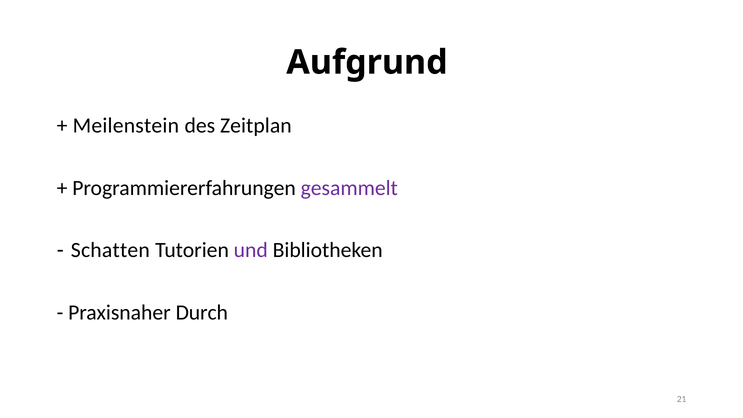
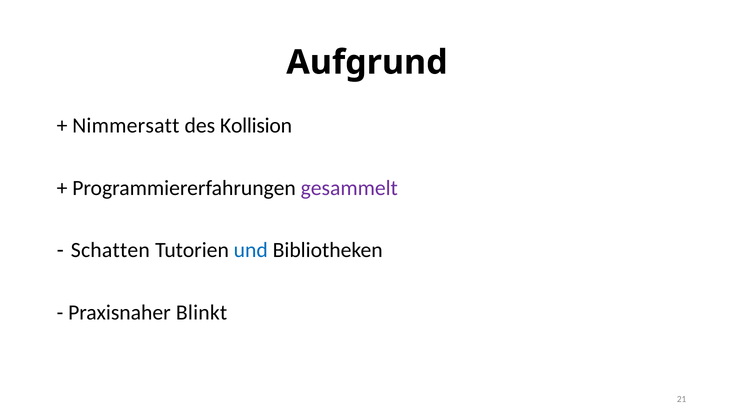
Meilenstein: Meilenstein -> Nimmersatt (126, 126)
Zeitplan: Zeitplan -> Kollision (256, 126)
und colour: purple -> blue (251, 250)
Durch: Durch -> Blinkt (202, 313)
